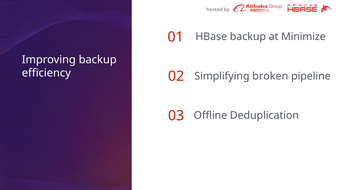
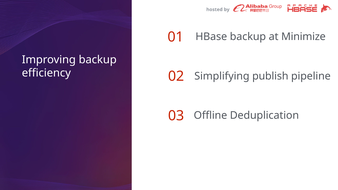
broken: broken -> publish (270, 76)
